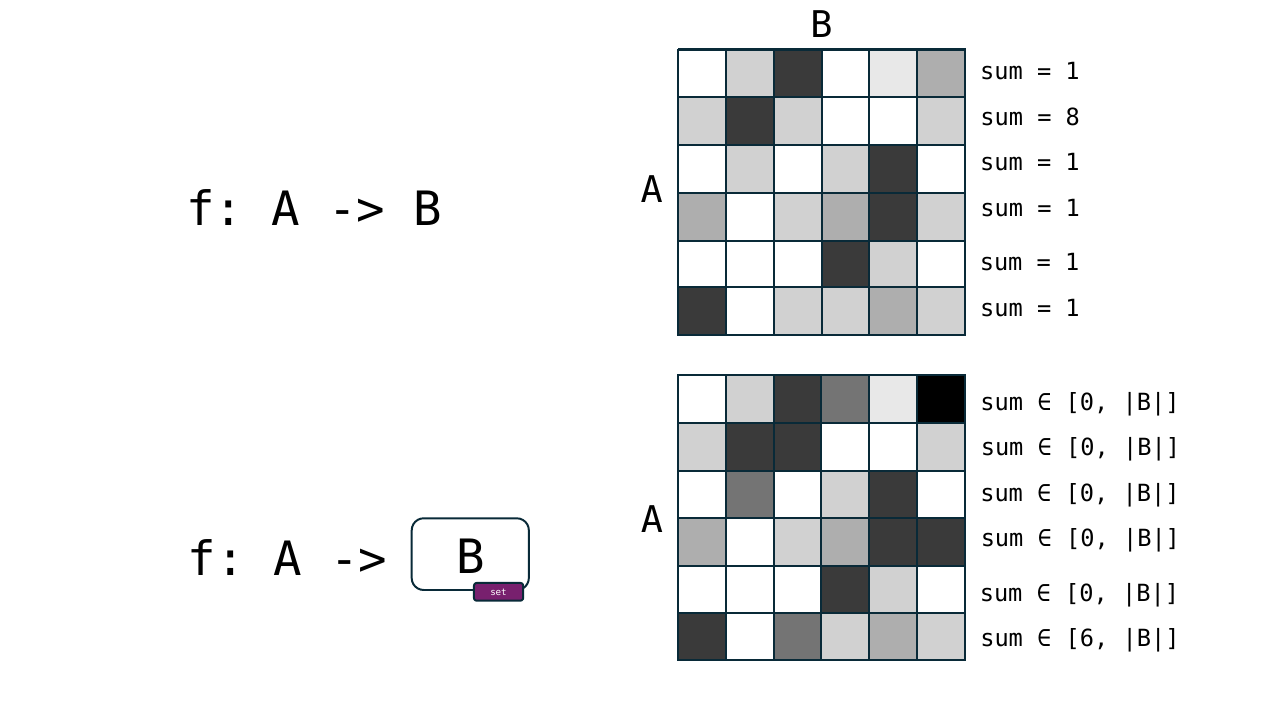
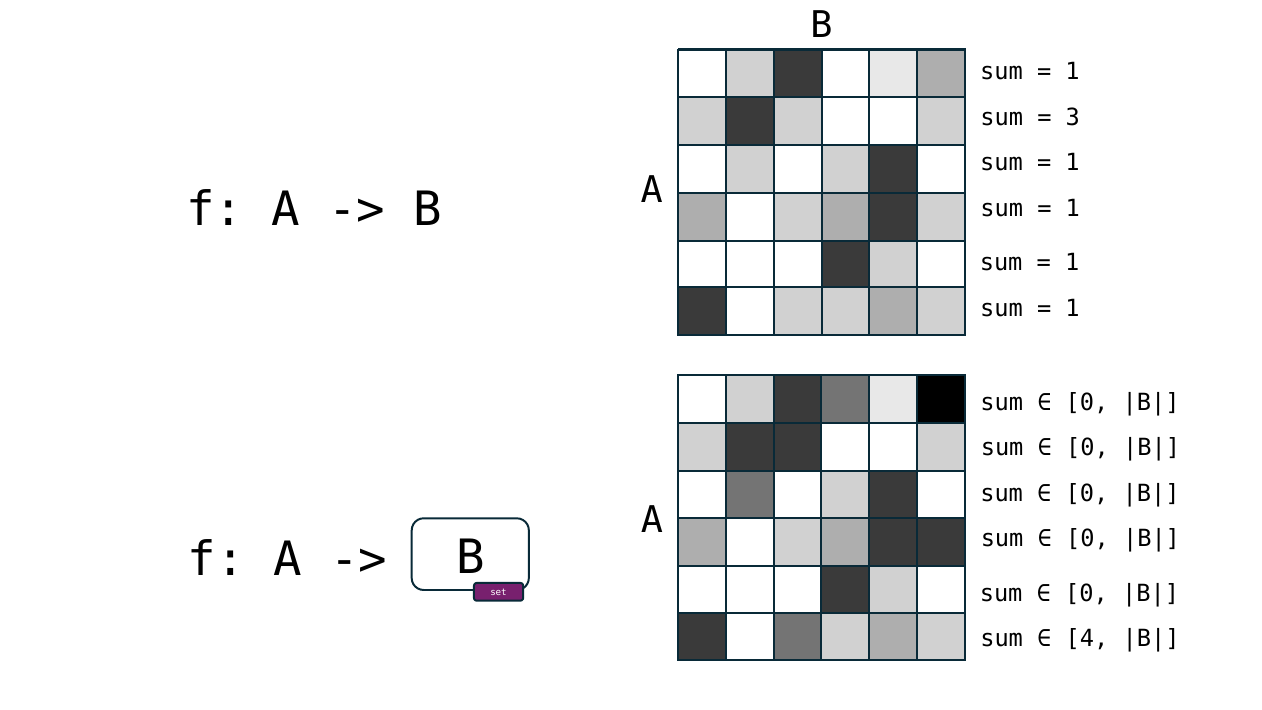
8: 8 -> 3 (1073, 117)
6: 6 -> 4 (1087, 639)
